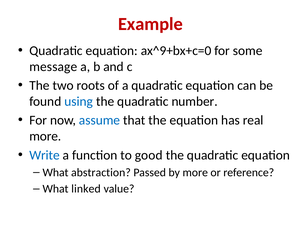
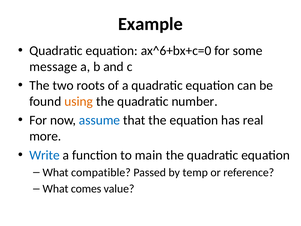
Example colour: red -> black (150, 24)
ax^9+bx+c=0: ax^9+bx+c=0 -> ax^6+bx+c=0 (176, 51)
using colour: blue -> orange (79, 101)
good: good -> main (149, 155)
abstraction: abstraction -> compatible (101, 172)
by more: more -> temp (195, 172)
linked: linked -> comes (86, 189)
